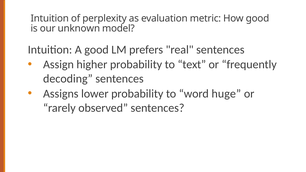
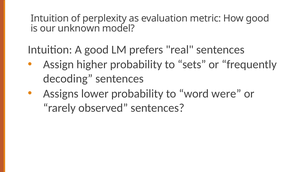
text: text -> sets (192, 65)
huge: huge -> were (226, 94)
